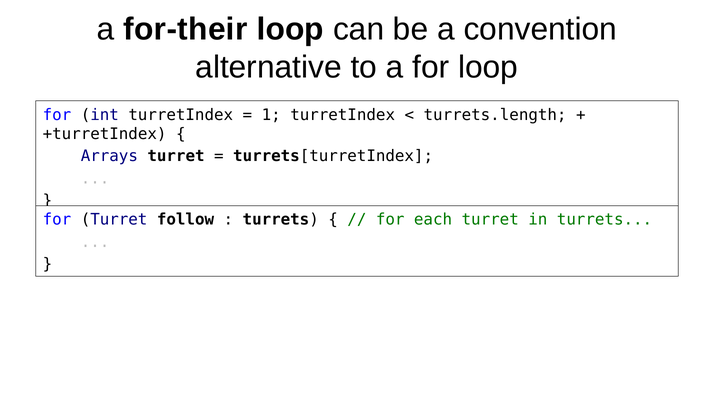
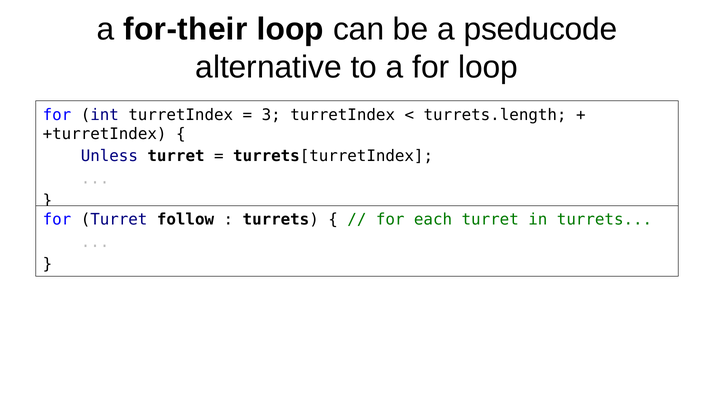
convention: convention -> pseducode (540, 29)
1: 1 -> 3 (271, 115)
Arrays: Arrays -> Unless (109, 156)
